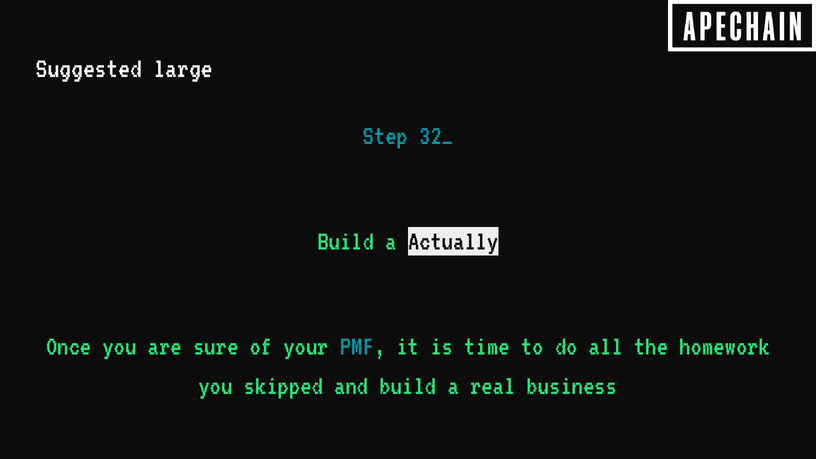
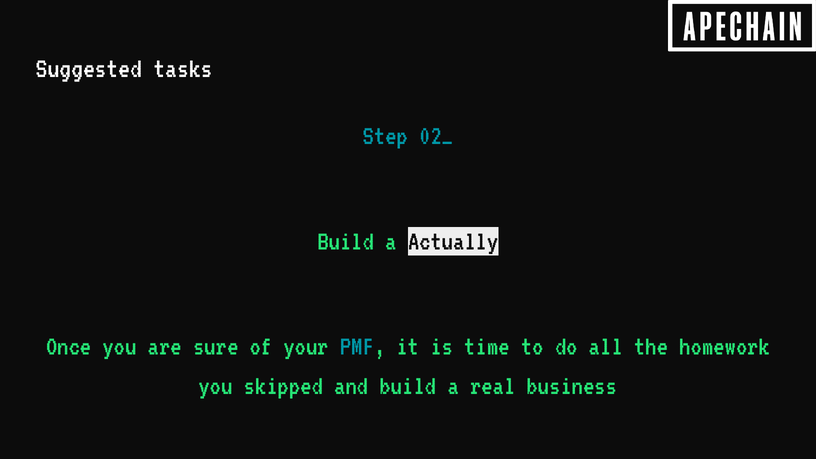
large: large -> tasks (183, 68)
32_: 32_ -> 02_ (436, 135)
